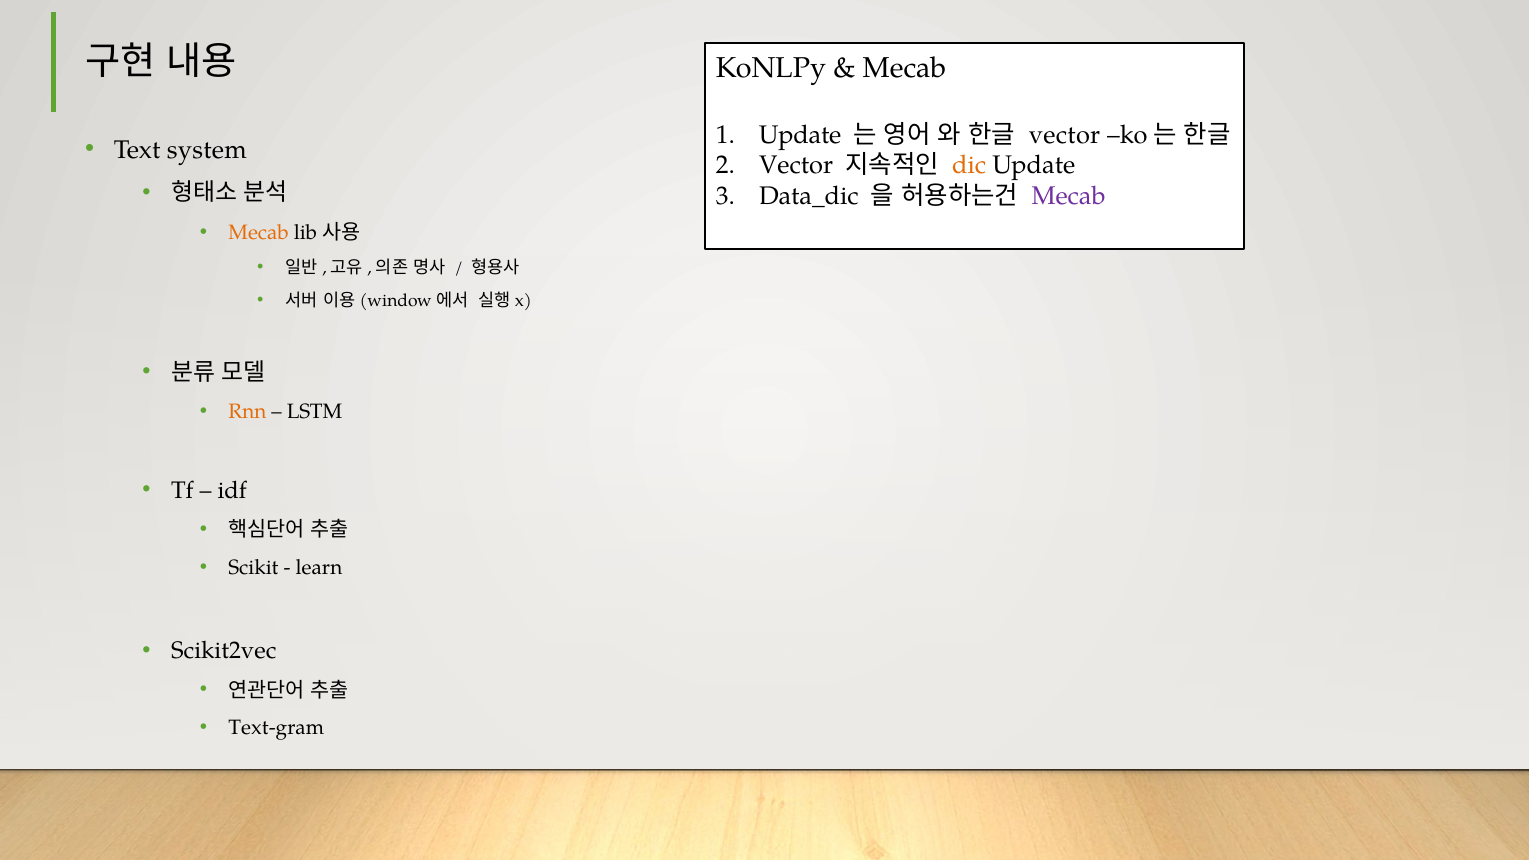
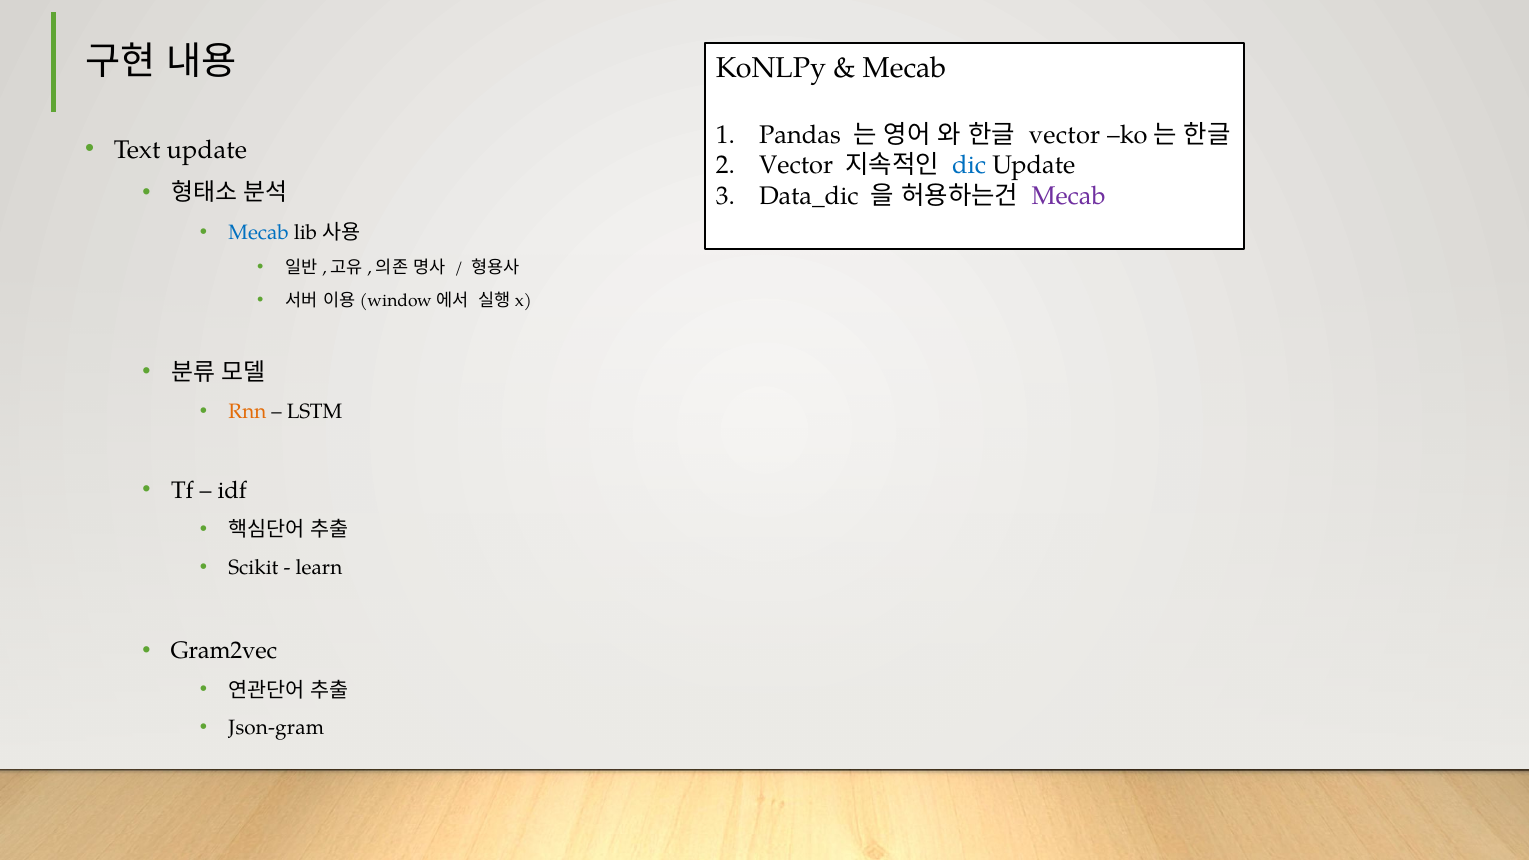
Update: Update -> Pandas (800, 135)
Text system: system -> update (207, 150)
dic colour: orange -> blue (969, 165)
Mecab colour: orange -> blue (259, 232)
Scikit2vec: Scikit2vec -> Gram2vec (224, 651)
Text-gram: Text-gram -> Json-gram (276, 728)
